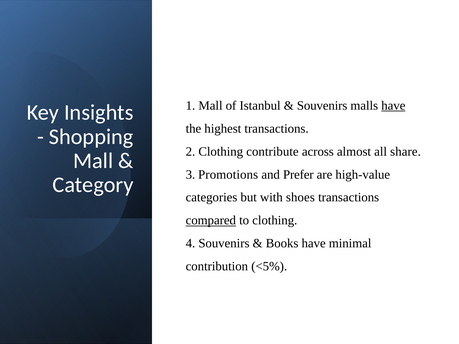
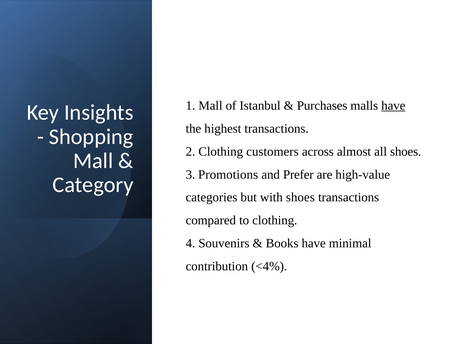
Souvenirs: Souvenirs -> Purchases (322, 106)
contribute: contribute -> customers (272, 152)
all share: share -> shoes (406, 152)
compared underline: present -> none (211, 221)
<5%: <5% -> <4% (269, 267)
